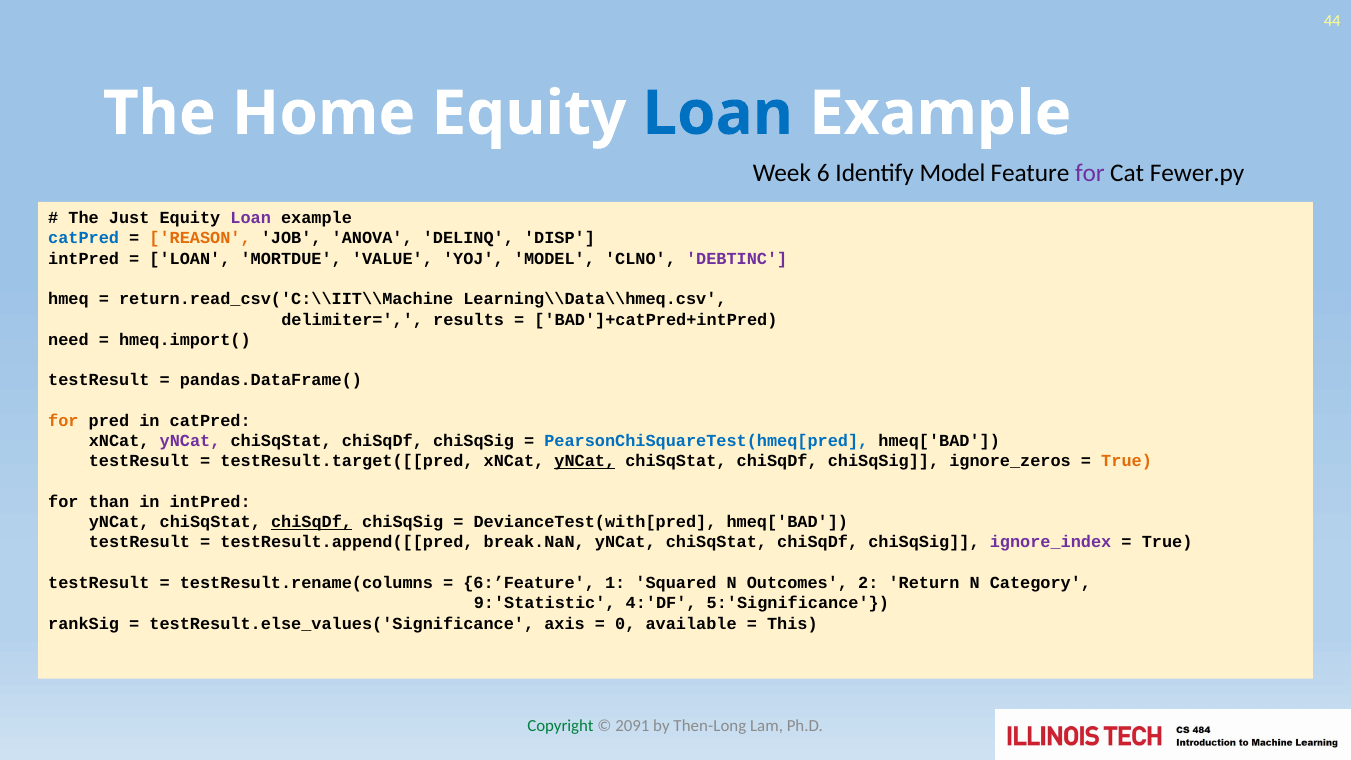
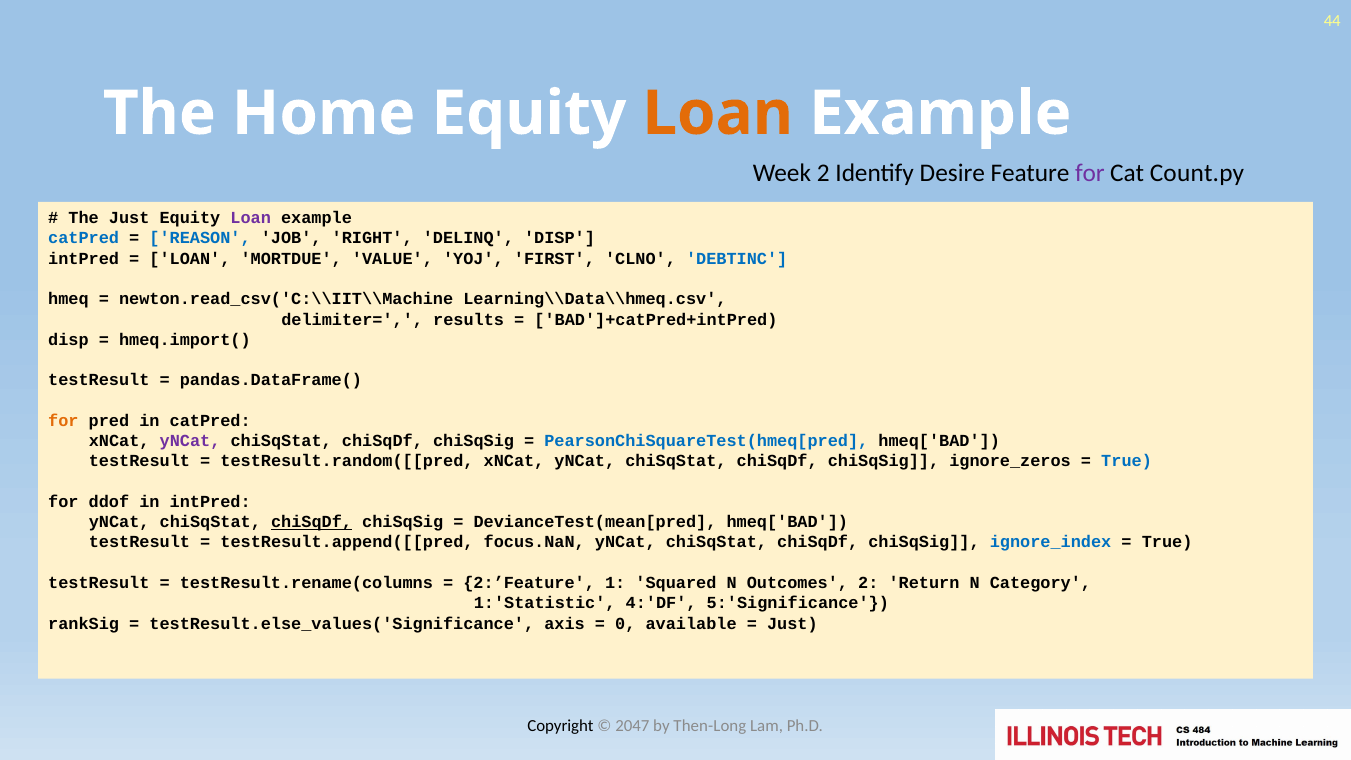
Loan colour: blue -> orange (718, 113)
Week 6: 6 -> 2 (823, 173)
Identify Model: Model -> Desire (952, 173)
Fewer.py: Fewer.py -> Count.py (1197, 173)
REASON colour: orange -> blue (200, 238)
ANOVA: ANOVA -> RIGHT (372, 238)
YOJ MODEL: MODEL -> FIRST (554, 259)
DEBTINC colour: purple -> blue (737, 259)
return.read_csv('C:\\IIT\\Machine: return.read_csv('C:\\IIT\\Machine -> newton.read_csv('C:\\IIT\\Machine (286, 299)
need: need -> disp (68, 340)
testResult.target([[pred: testResult.target([[pred -> testResult.random([[pred (347, 461)
yNCat underline: present -> none (585, 461)
True colour: orange -> blue (1127, 461)
than: than -> ddof (109, 502)
DevianceTest(with[pred: DevianceTest(with[pred -> DevianceTest(mean[pred (595, 522)
break.NaN: break.NaN -> focus.NaN (534, 542)
ignore_index colour: purple -> blue (1051, 542)
6:’Feature: 6:’Feature -> 2:’Feature (529, 583)
9:'Statistic: 9:'Statistic -> 1:'Statistic (545, 603)
This: This -> Just (792, 623)
Copyright colour: green -> black (560, 726)
2091: 2091 -> 2047 (632, 726)
